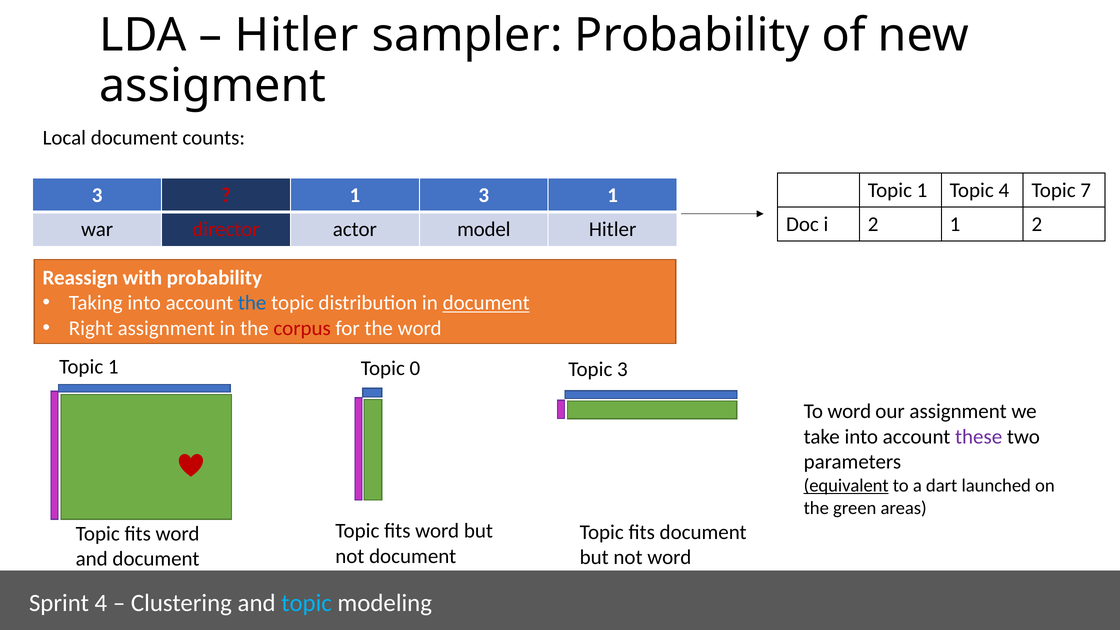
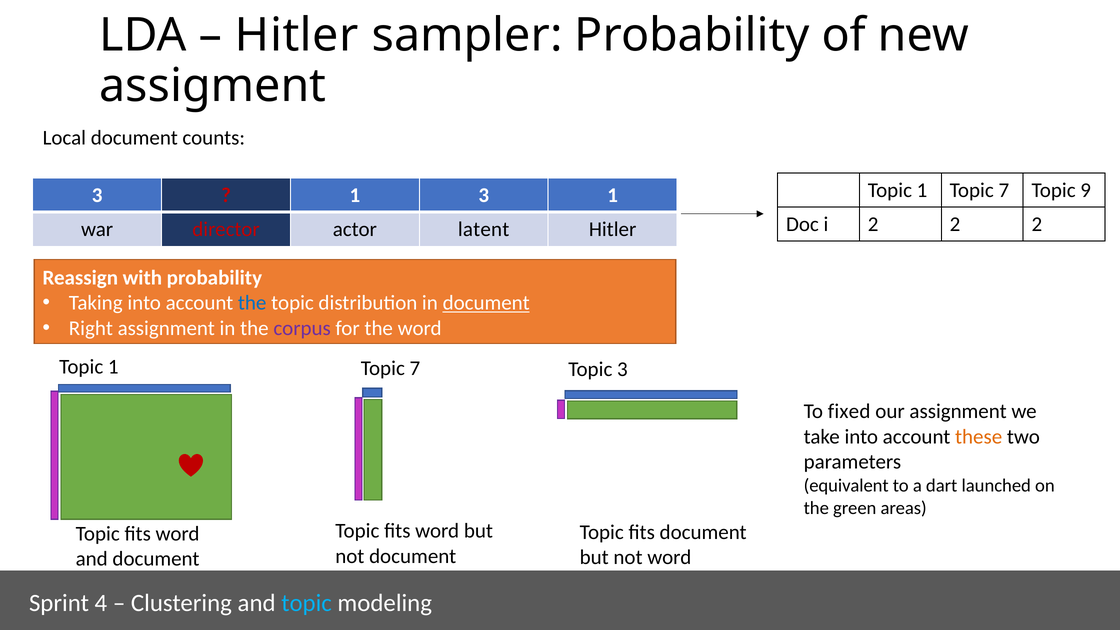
4: 4 -> 7 (1004, 190)
7: 7 -> 9 (1086, 190)
i 2 1: 1 -> 2 (955, 224)
model: model -> latent (484, 229)
corpus colour: red -> purple (302, 328)
0: 0 -> 7 (415, 368)
To word: word -> fixed (849, 411)
these colour: purple -> orange (979, 437)
equivalent underline: present -> none (846, 485)
